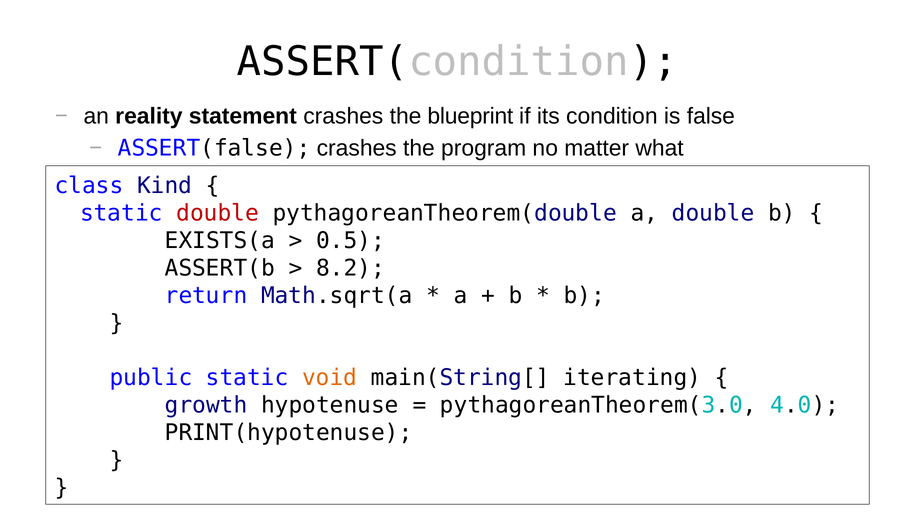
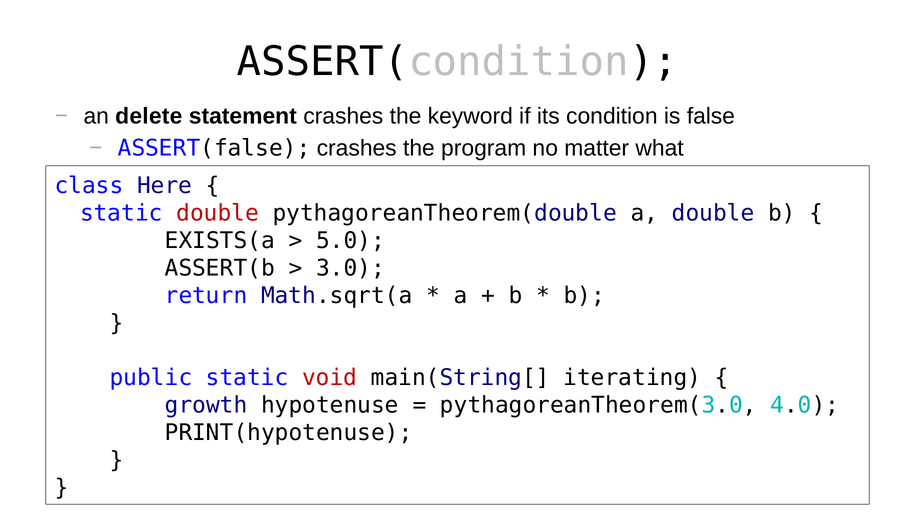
reality: reality -> delete (149, 116)
blueprint: blueprint -> keyword (470, 116)
Kind: Kind -> Here (165, 186)
0.5: 0.5 -> 5.0 (351, 240)
8.2: 8.2 -> 3.0 (351, 268)
void colour: orange -> red (330, 378)
